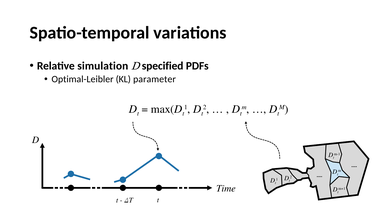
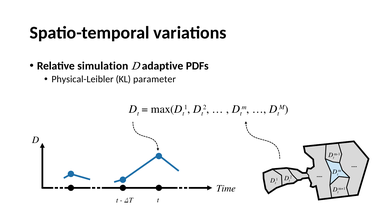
specified: specified -> adaptive (163, 66)
Optimal-Leibler: Optimal-Leibler -> Physical-Leibler (83, 79)
